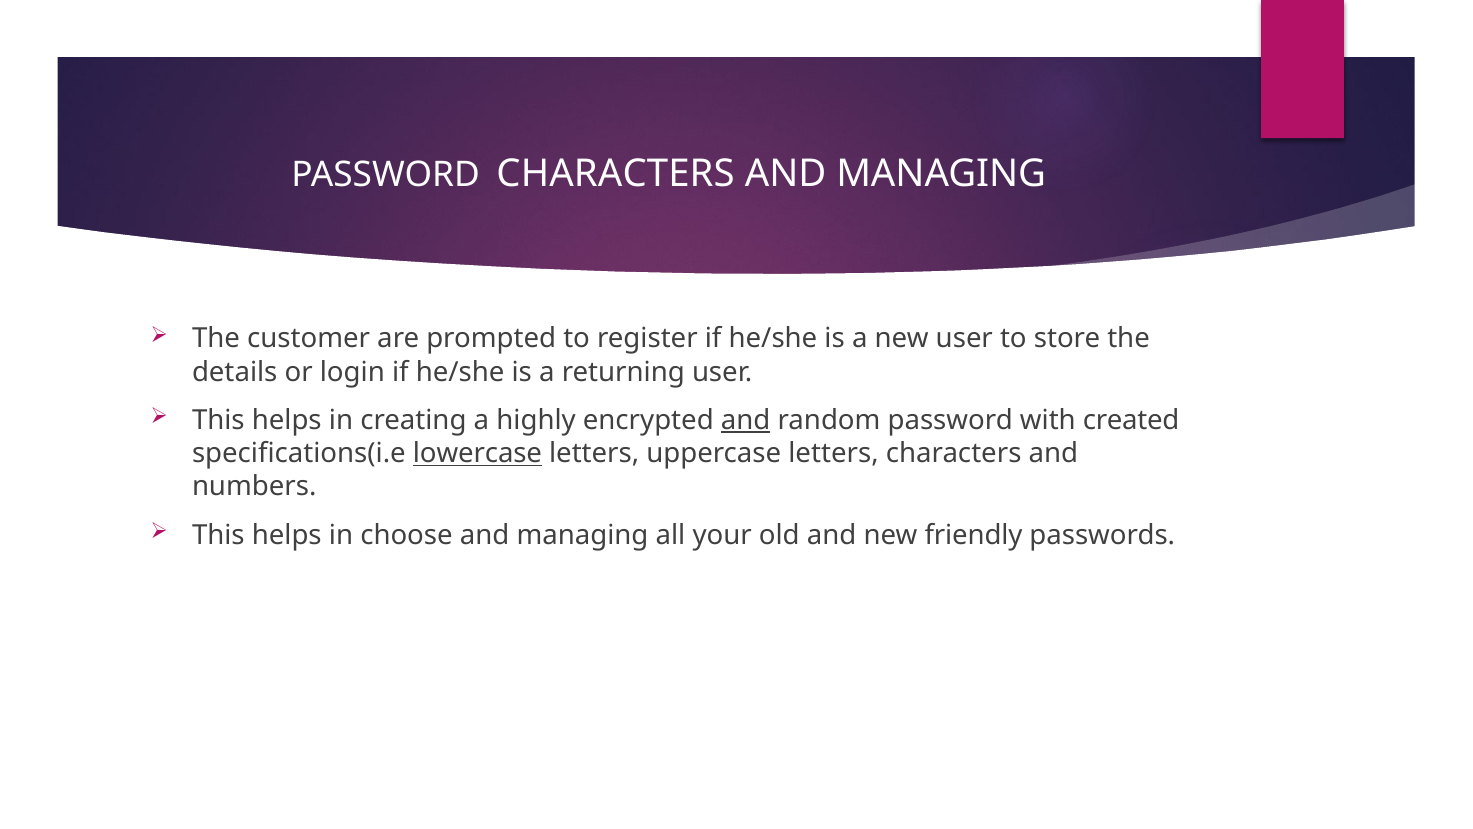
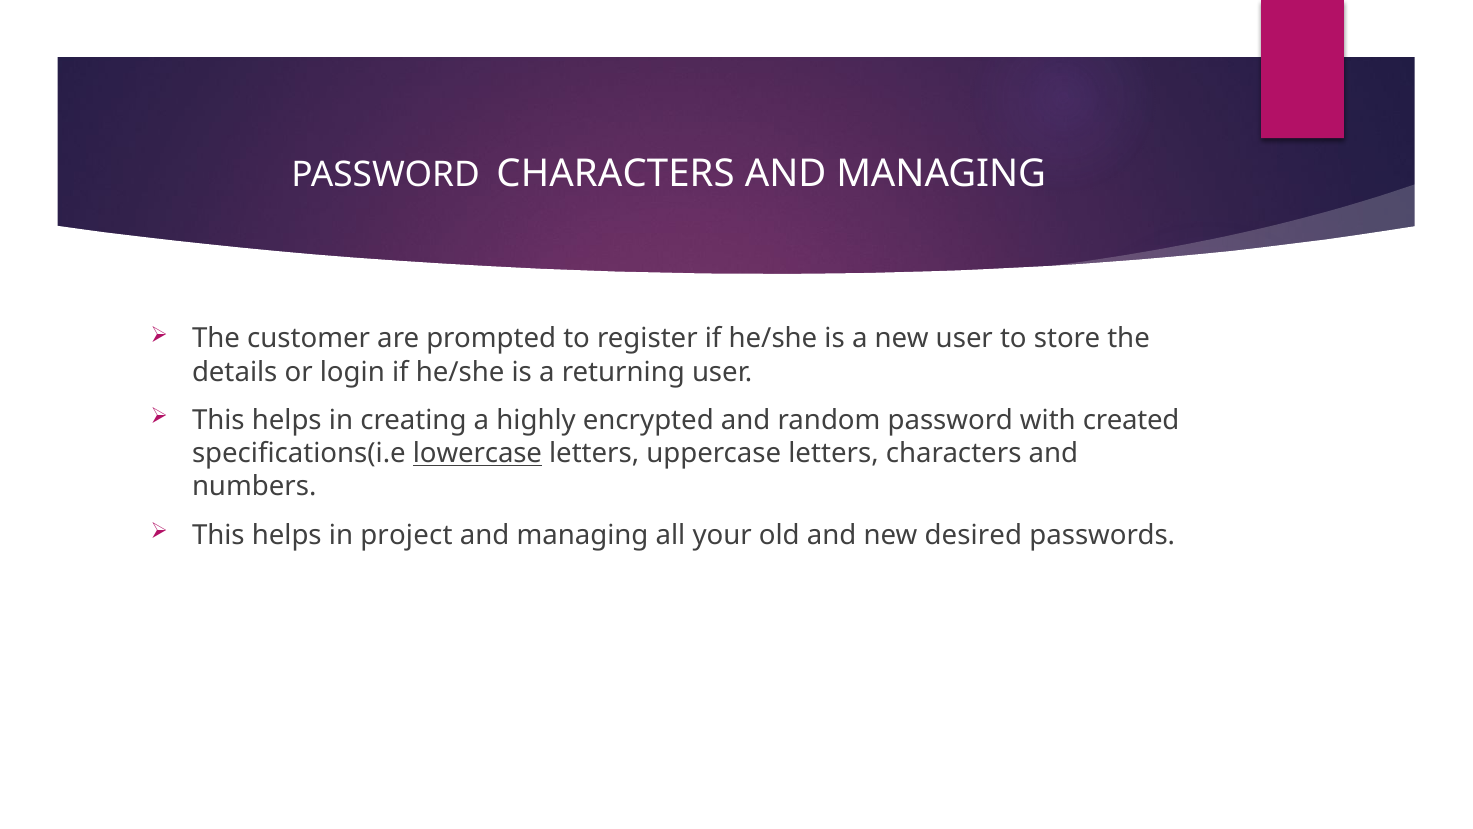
and underline: present -> none (746, 420)
choose: choose -> project (406, 535)
friendly: friendly -> desired (973, 535)
